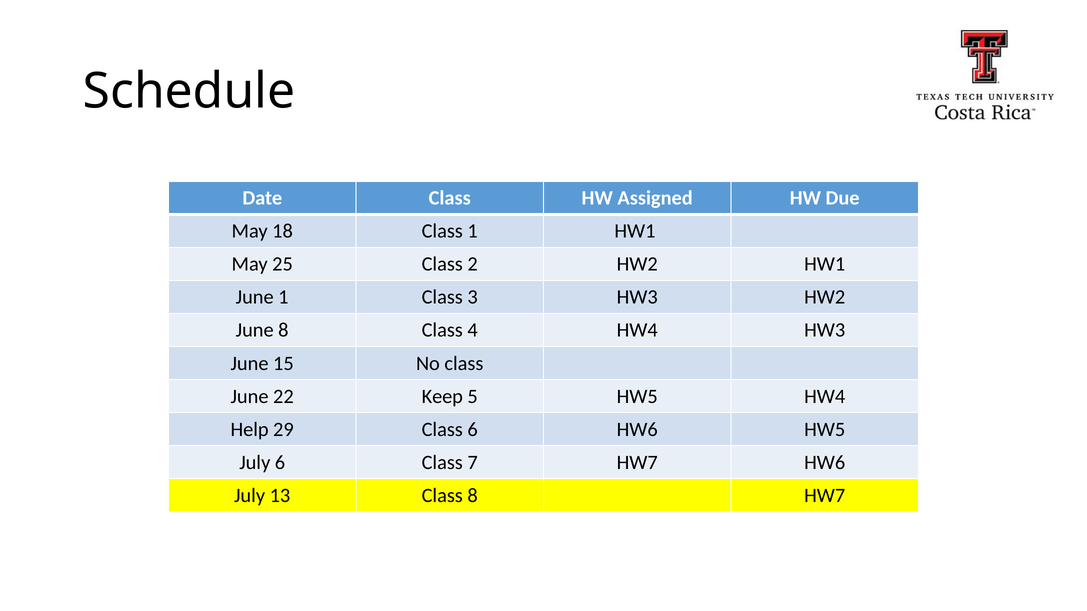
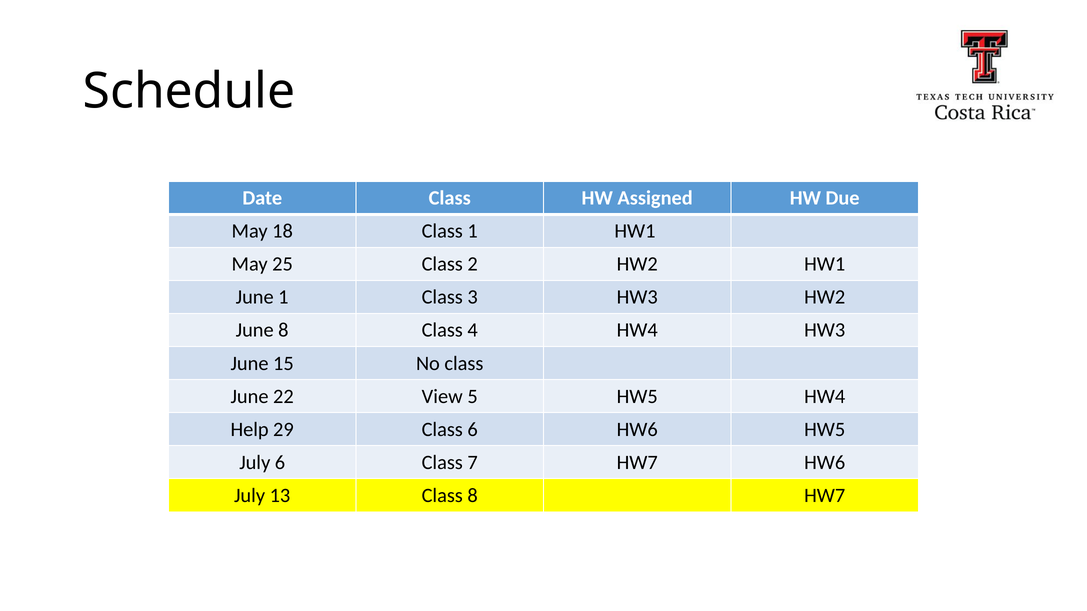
Keep: Keep -> View (442, 397)
